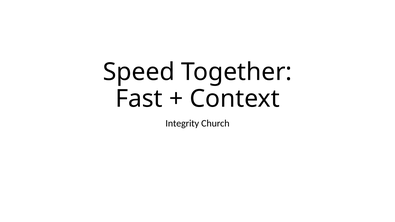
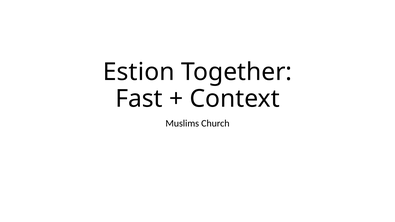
Speed: Speed -> Estion (139, 72)
Integrity: Integrity -> Muslims (182, 123)
